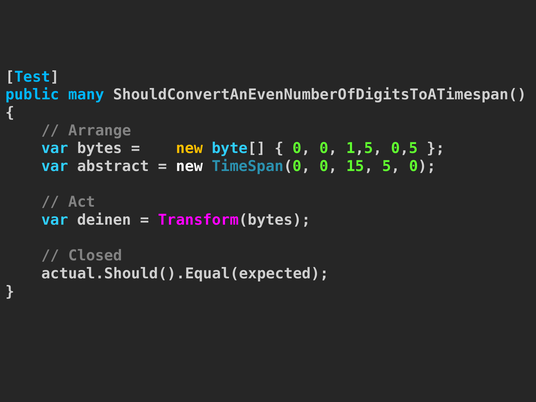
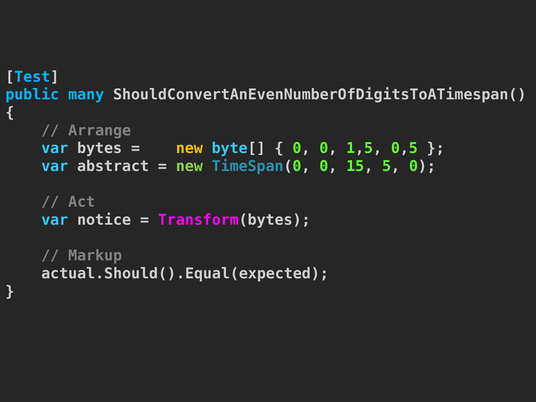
new colour: white -> light green (189, 166)
deinen: deinen -> notice (104, 220)
Closed: Closed -> Markup (95, 256)
